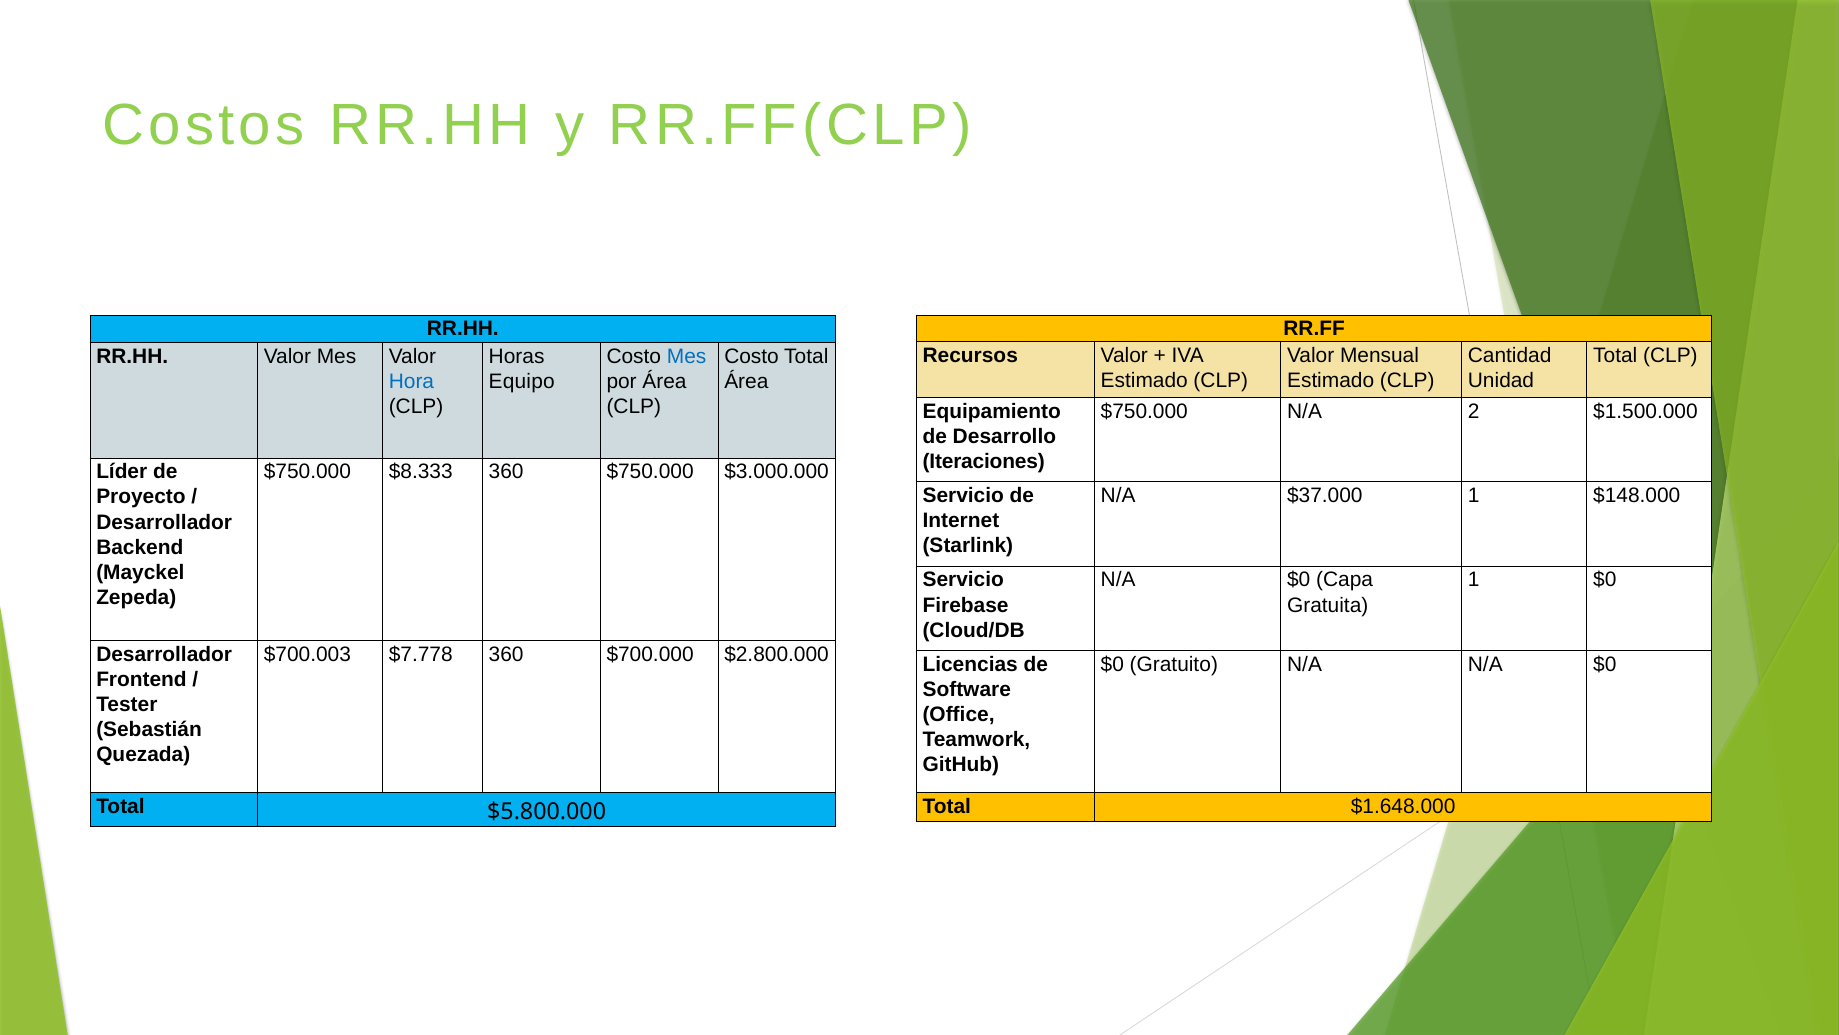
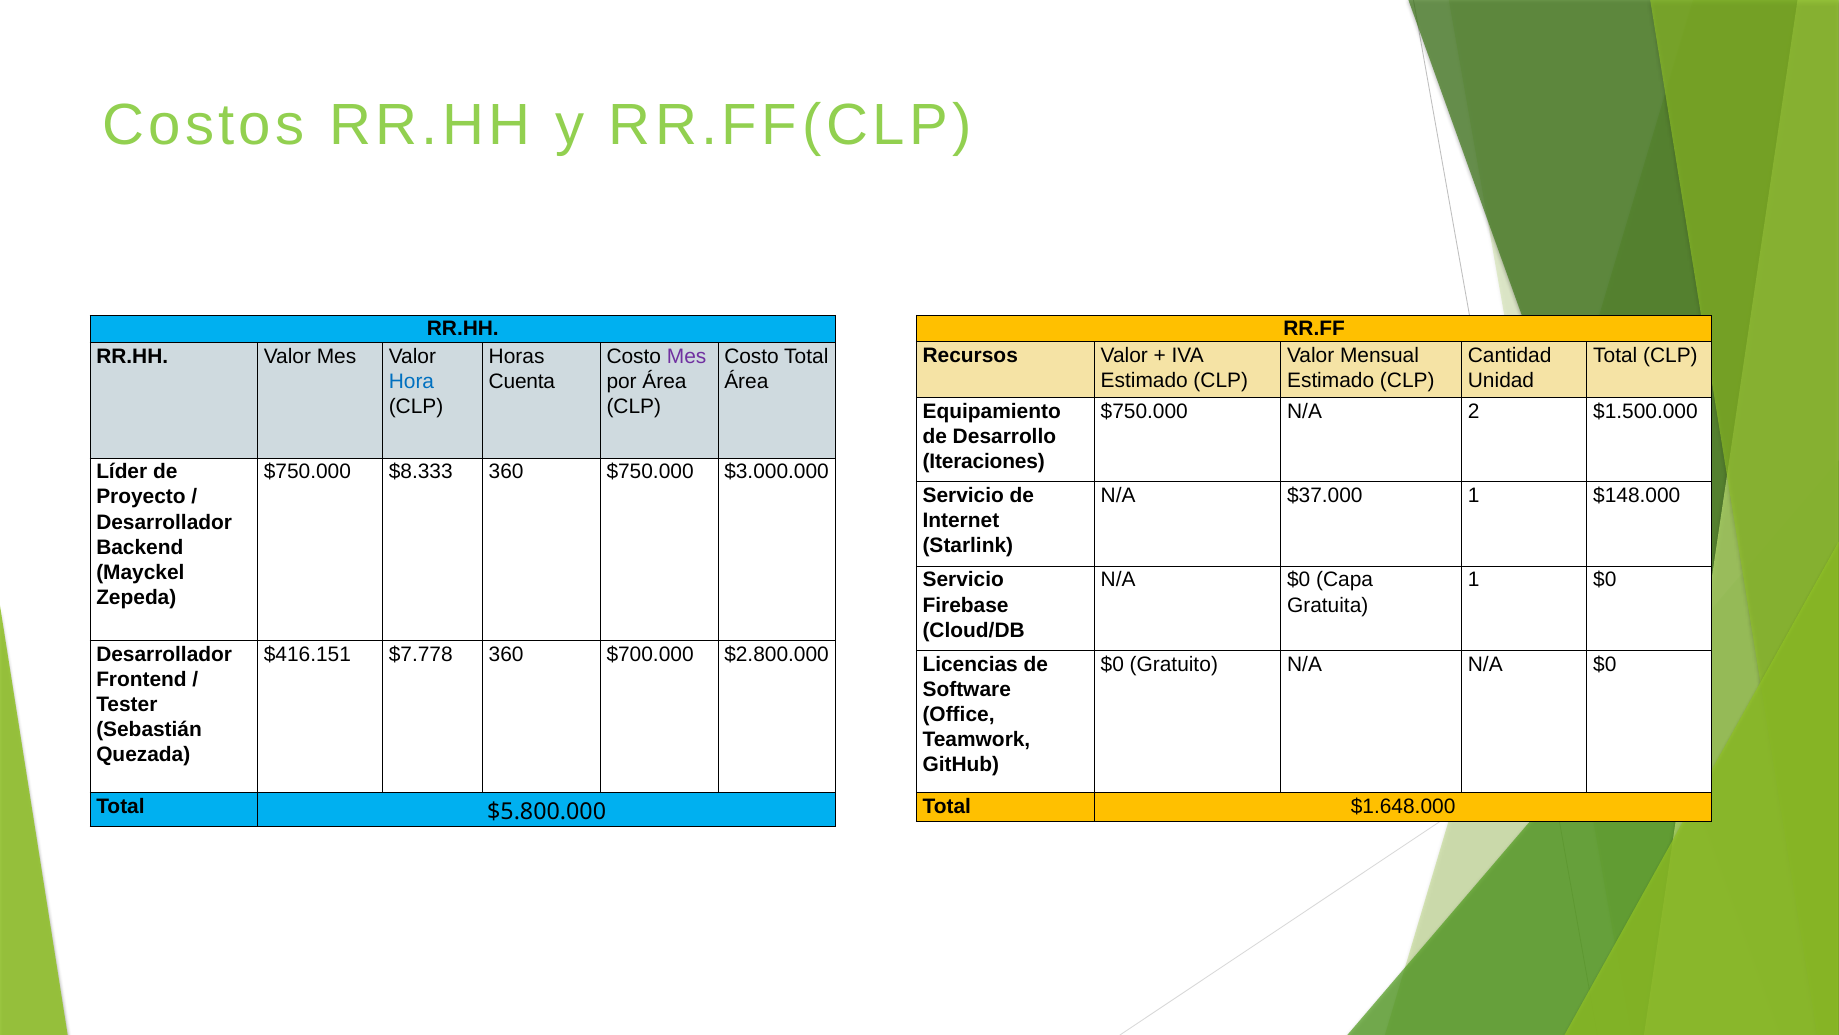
Mes colour: blue -> purple (687, 356)
Equipo: Equipo -> Cuenta (522, 381)
$700.003: $700.003 -> $416.151 (307, 654)
